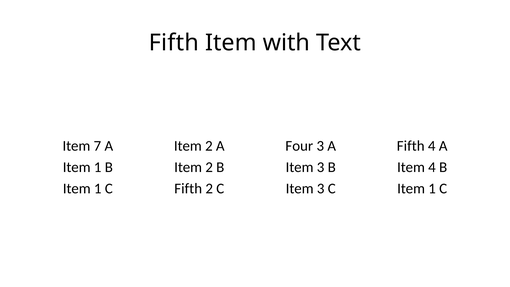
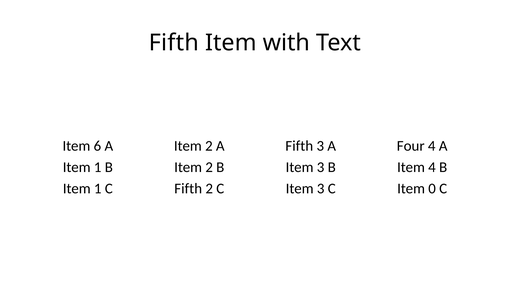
7: 7 -> 6 (97, 146)
Four: Four -> Fifth (299, 146)
Fifth: Fifth -> Four (411, 146)
1: 1 -> 0 (432, 189)
